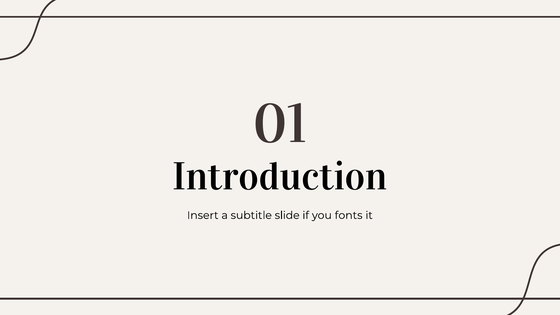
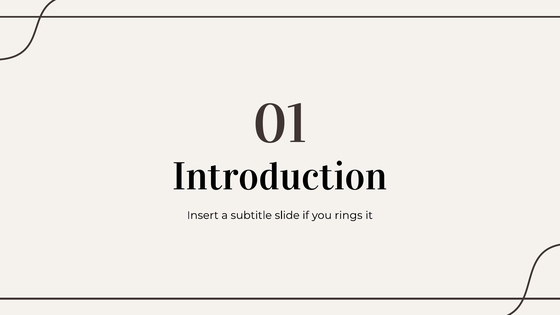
fonts: fonts -> rings (349, 215)
